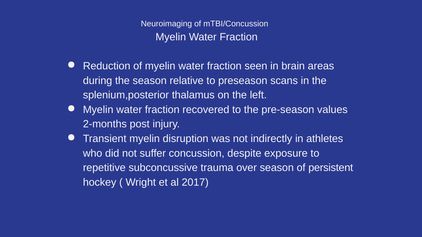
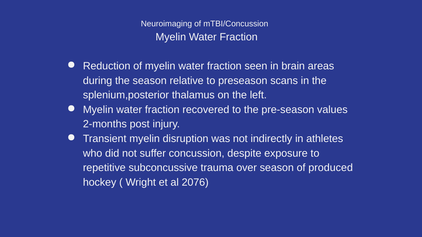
persistent: persistent -> produced (331, 168)
2017: 2017 -> 2076 (195, 183)
